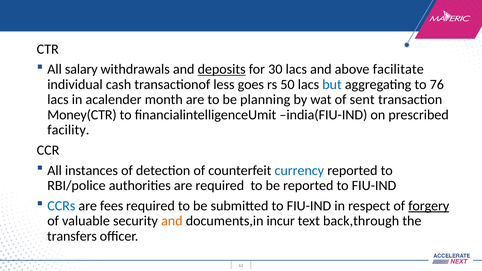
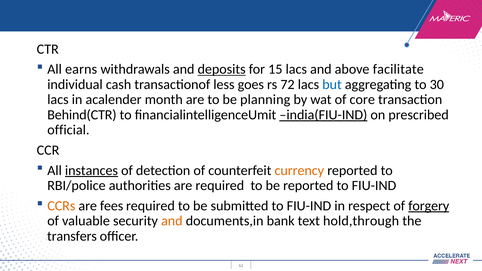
salary: salary -> earns (81, 69)
30: 30 -> 15 (275, 69)
50: 50 -> 72 (287, 85)
76: 76 -> 30 (437, 85)
sent: sent -> core (362, 100)
Money(CTR: Money(CTR -> Behind(CTR (82, 115)
india(FIU-IND underline: none -> present (323, 115)
facility: facility -> official (68, 130)
instances underline: none -> present (91, 171)
currency colour: blue -> orange (299, 171)
CCRs colour: blue -> orange (61, 206)
incur: incur -> bank (281, 221)
back,through: back,through -> hold,through (361, 221)
